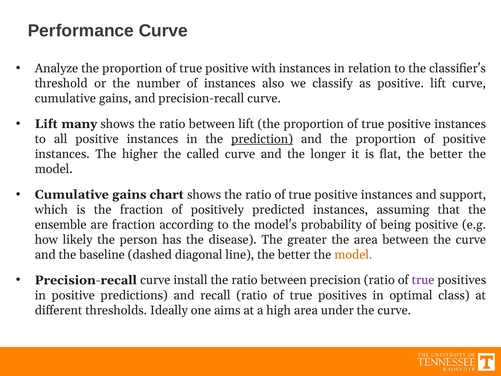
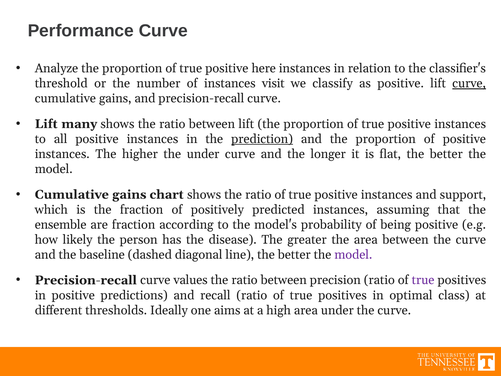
with: with -> here (264, 68)
also: also -> visit (273, 83)
curve underline: none -> present (469, 83)
the called: called -> under (203, 154)
model colour: orange -> purple (353, 255)
install: install -> values (191, 280)
